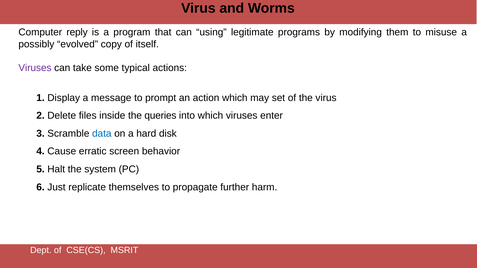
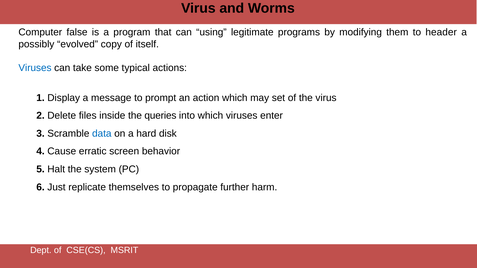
reply: reply -> false (77, 32)
misuse: misuse -> header (441, 32)
Viruses colour: purple -> blue (35, 68)
